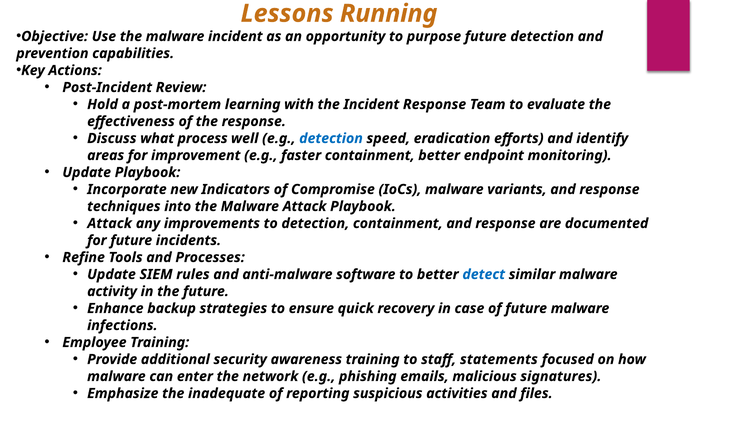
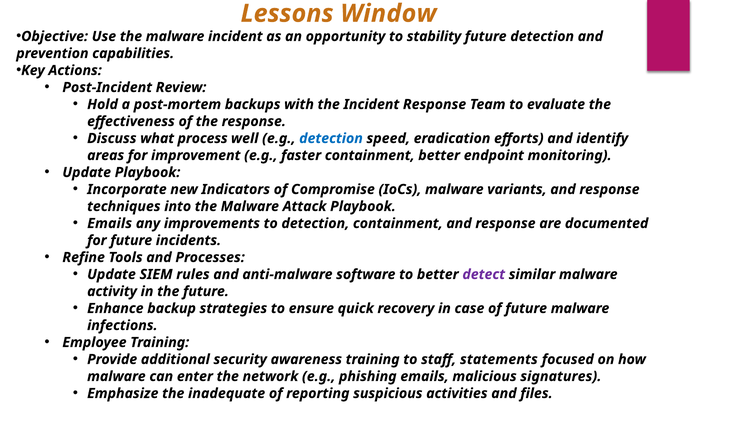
Running: Running -> Window (388, 14)
purpose: purpose -> stability (434, 36)
learning: learning -> backups (253, 104)
Attack: Attack -> Emails (110, 224)
detect colour: blue -> purple (484, 275)
